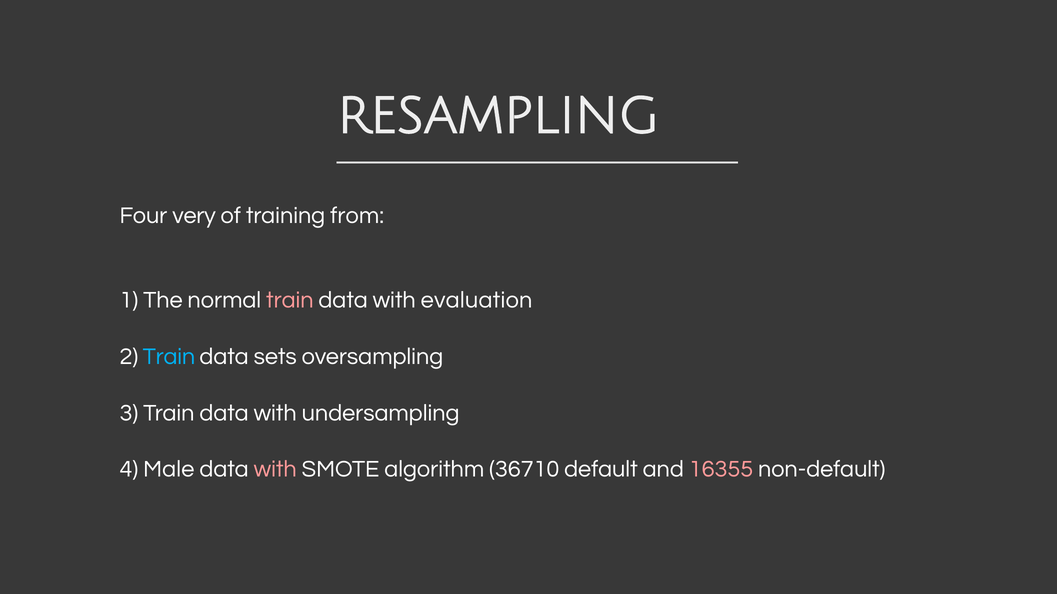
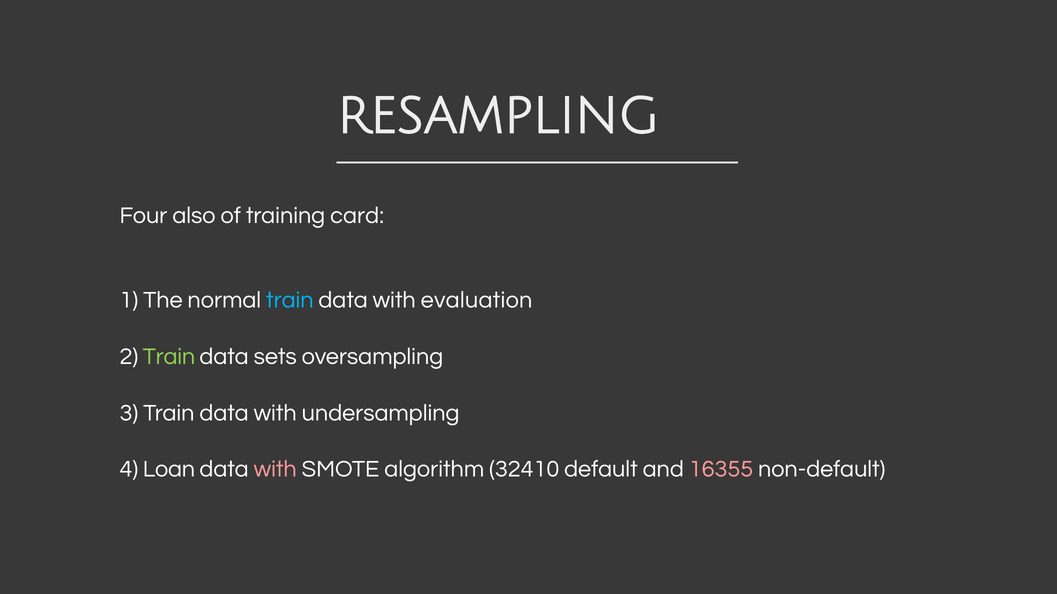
very: very -> also (194, 216)
from: from -> card (357, 216)
train colour: pink -> light blue (290, 300)
Train colour: light blue -> light green (169, 357)
Male: Male -> Loan (169, 470)
36710: 36710 -> 32410 (524, 470)
